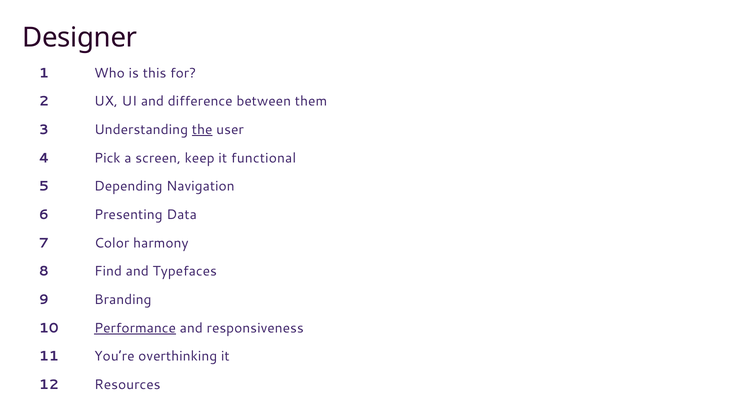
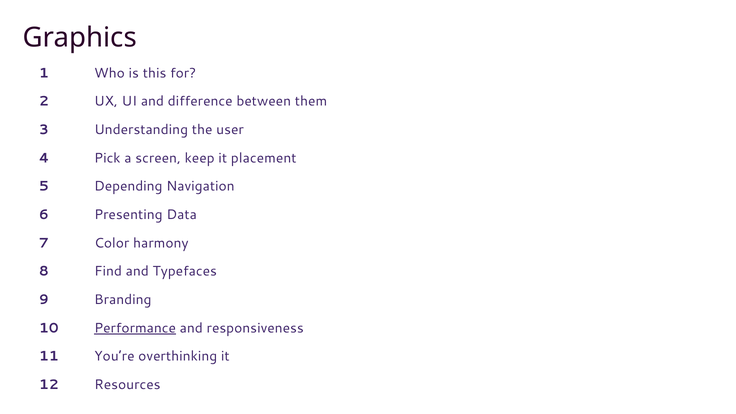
Designer: Designer -> Graphics (80, 37)
the underline: present -> none (202, 130)
functional: functional -> placement (264, 158)
